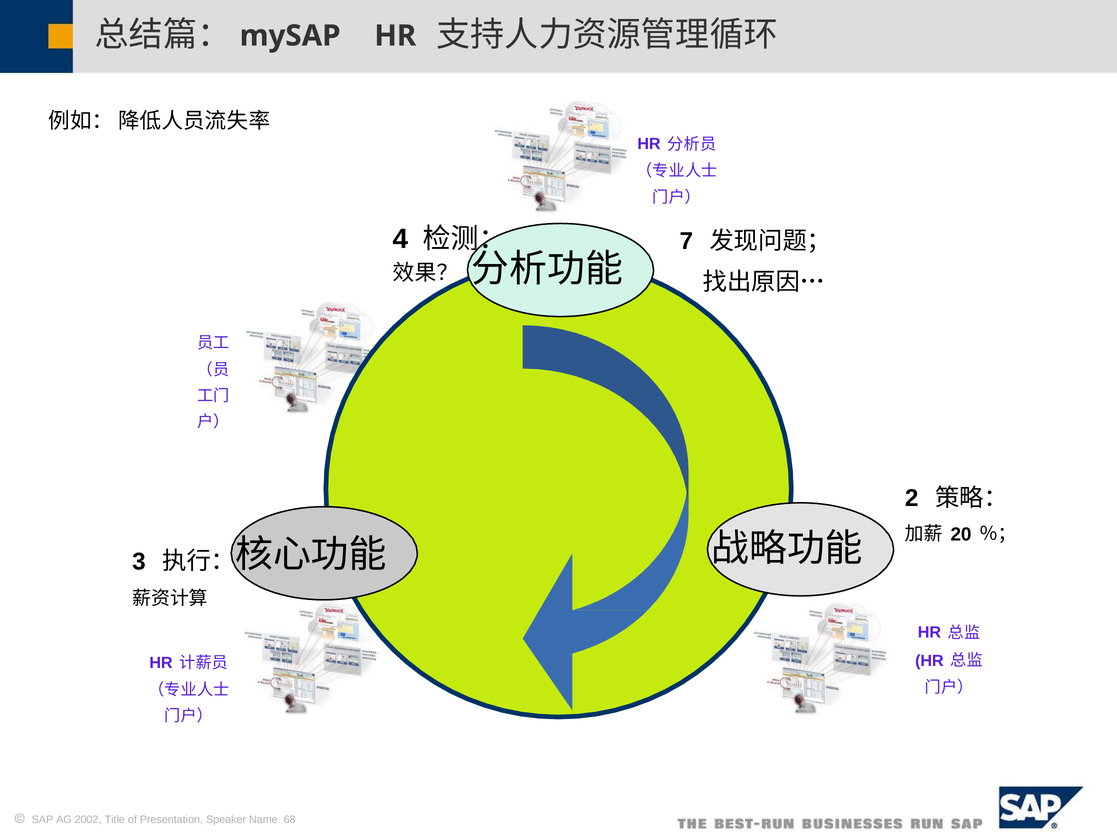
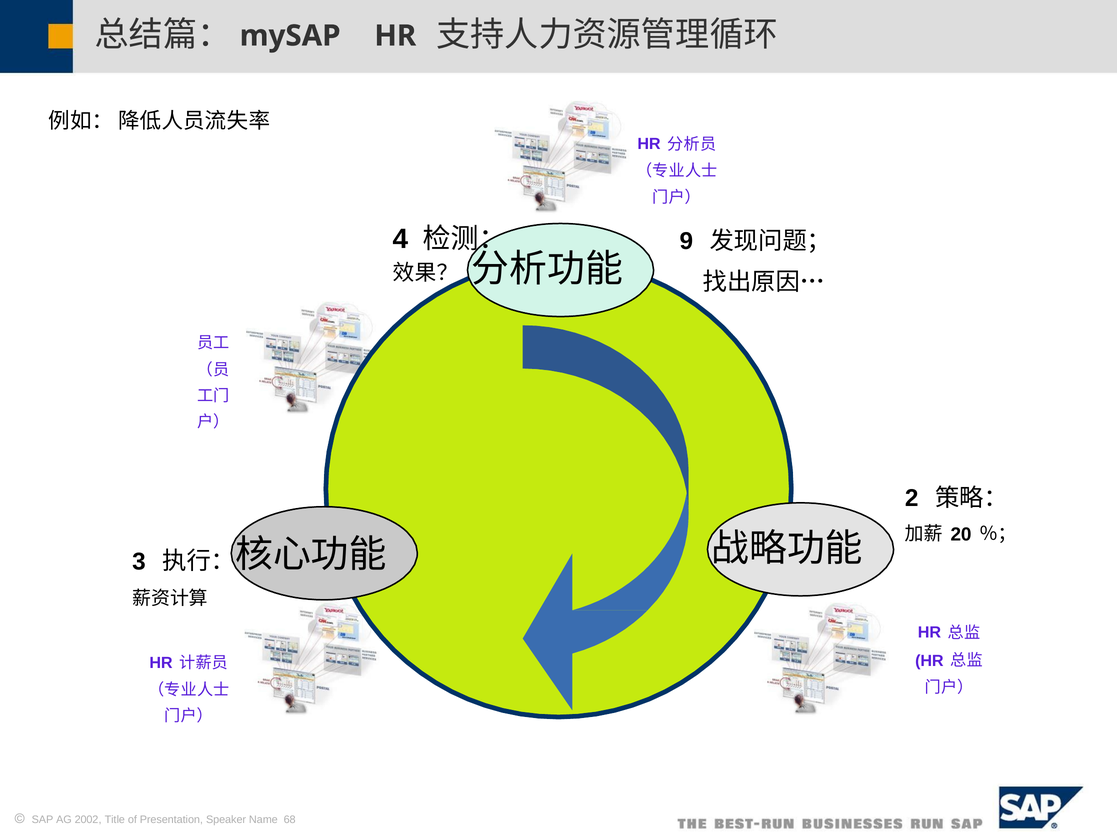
7: 7 -> 9 (686, 241)
